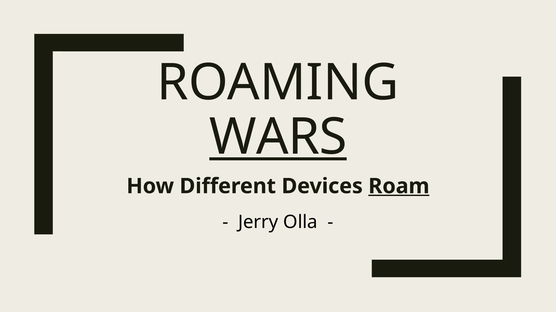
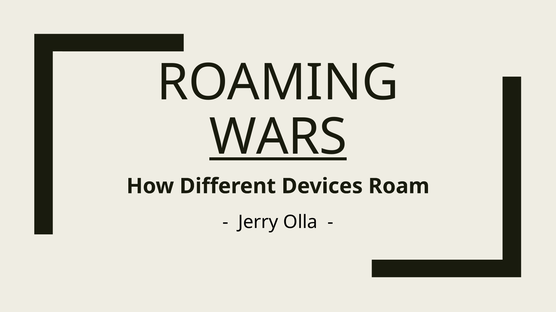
Roam underline: present -> none (399, 187)
